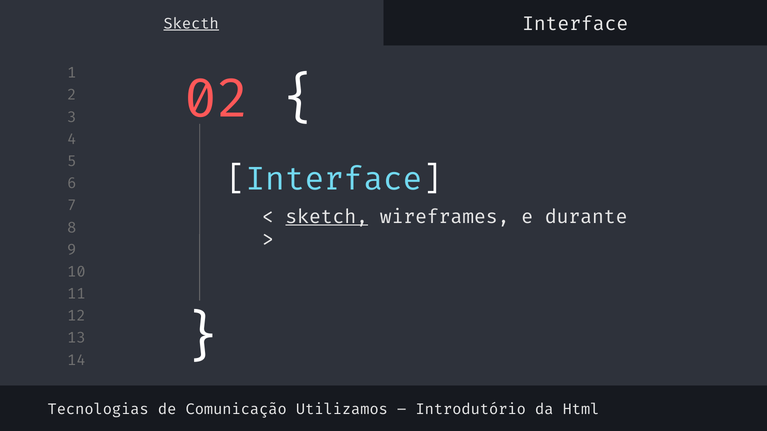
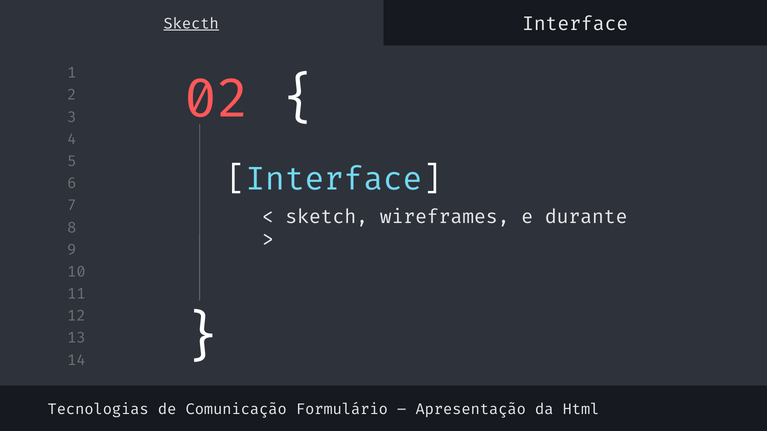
sketch underline: present -> none (327, 217)
Utilizamos: Utilizamos -> Formulário (342, 410)
Introdutório: Introdutório -> Apresentação (471, 410)
